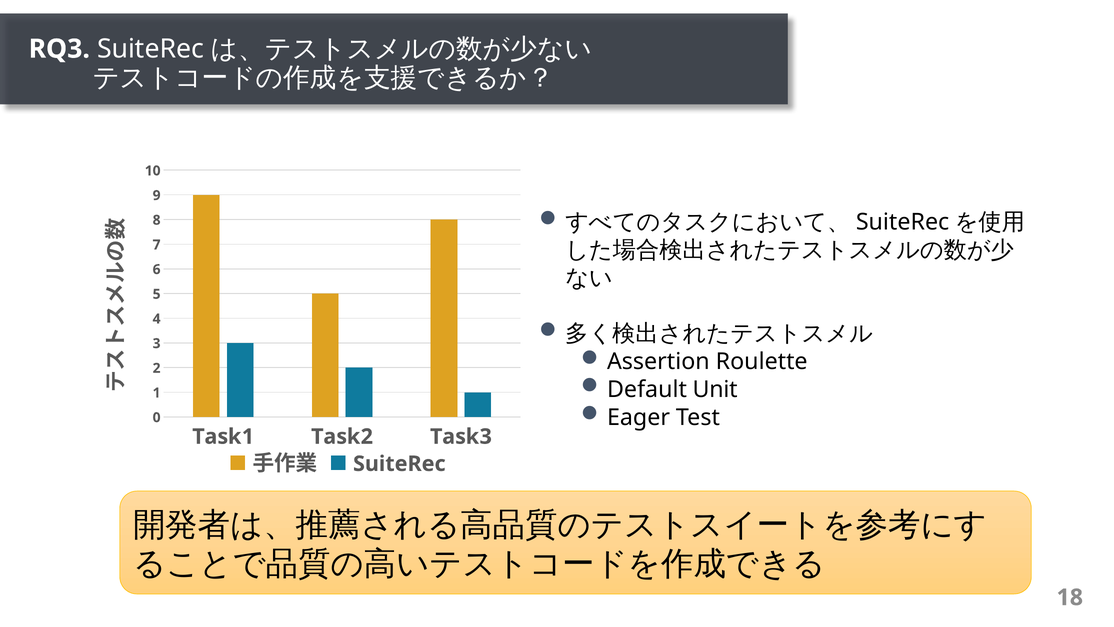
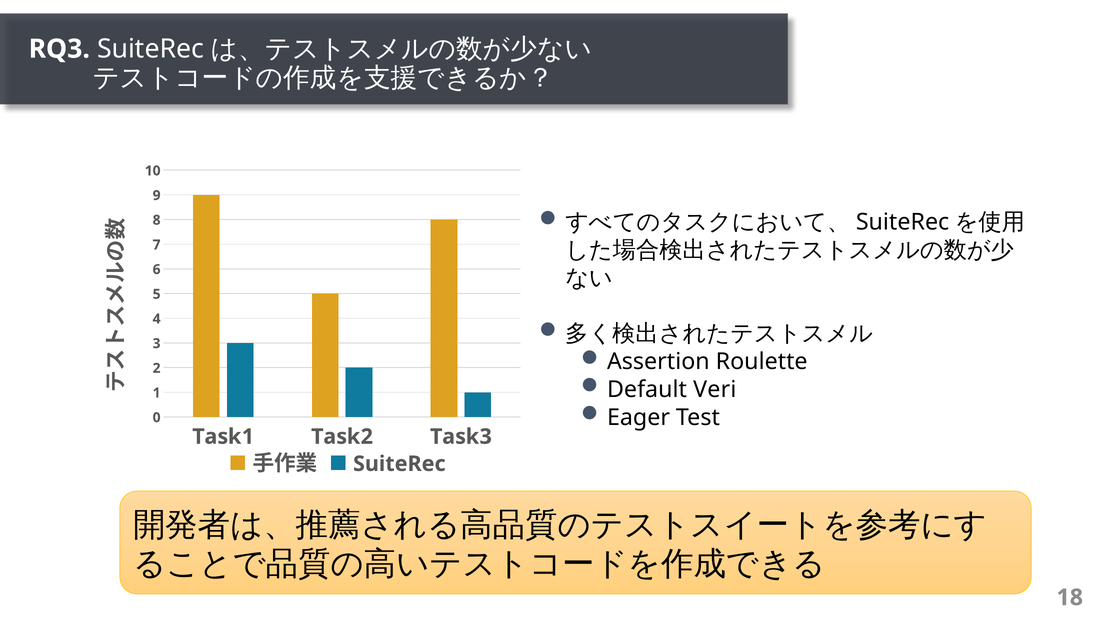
Unit: Unit -> Veri (715, 389)
